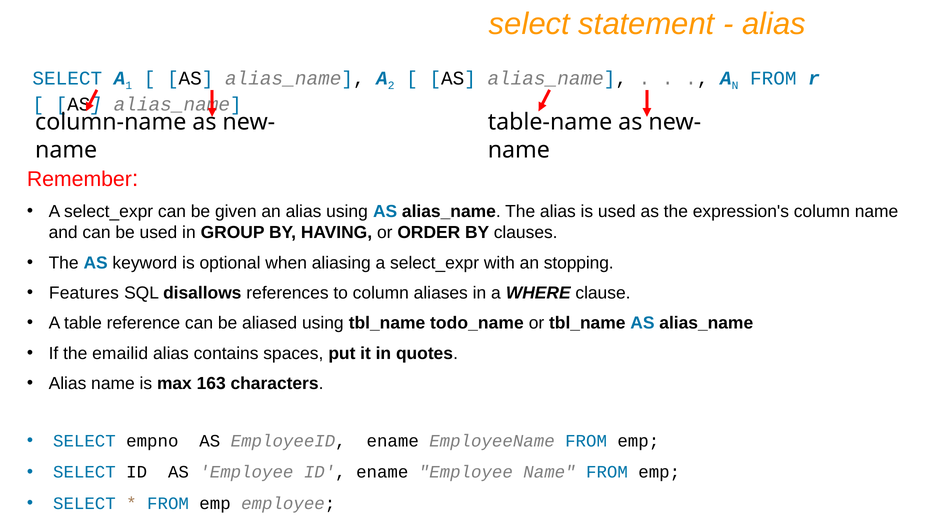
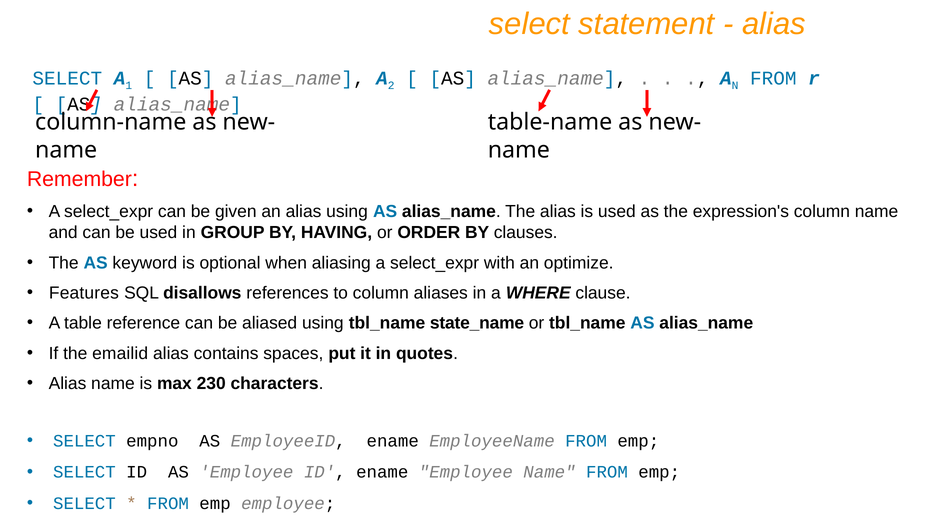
stopping: stopping -> optimize (579, 263)
todo_name: todo_name -> state_name (477, 323)
163: 163 -> 230 (211, 383)
